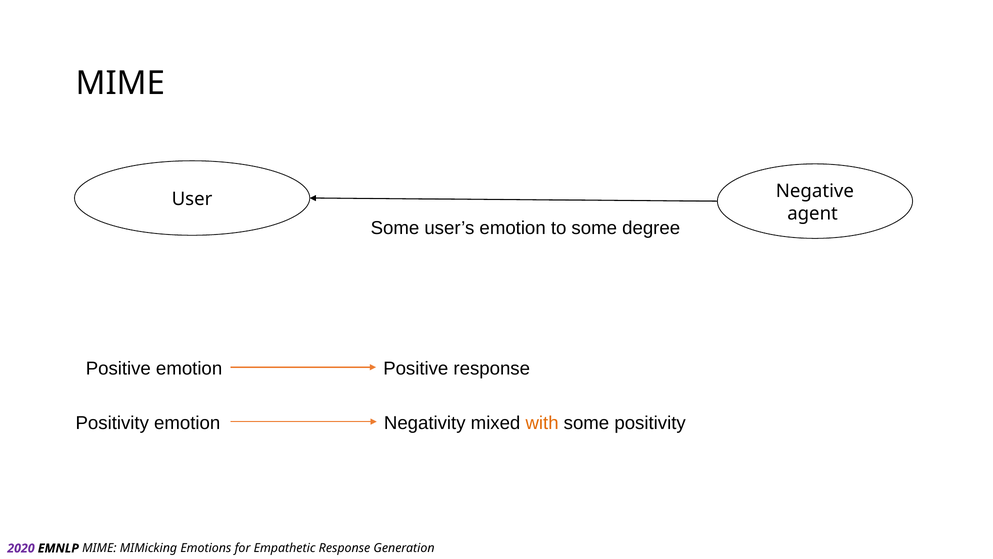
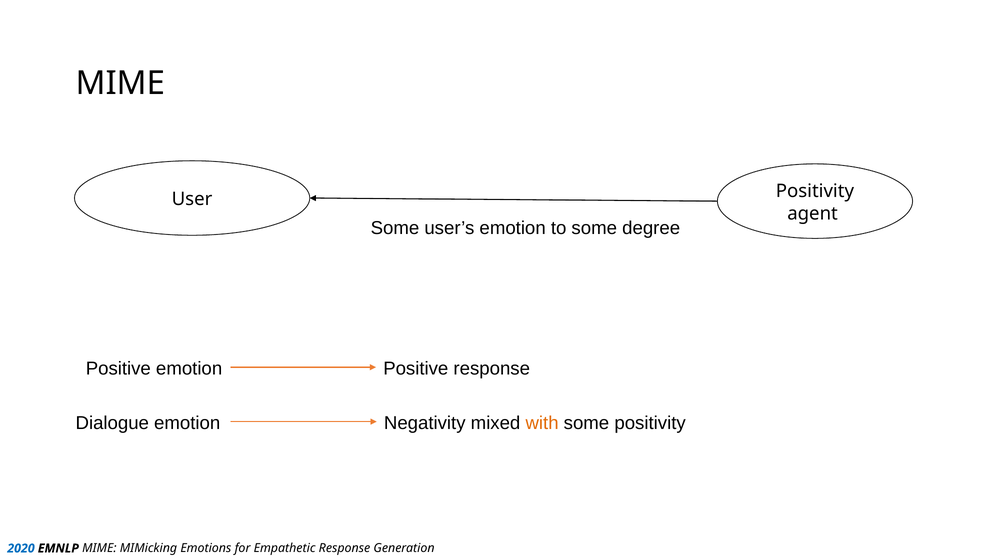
User Negative: Negative -> Positivity (815, 191)
Positivity: Positivity -> Dialogue (112, 423)
2020 colour: purple -> blue (21, 548)
